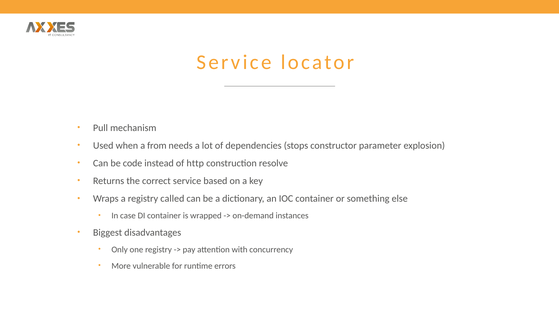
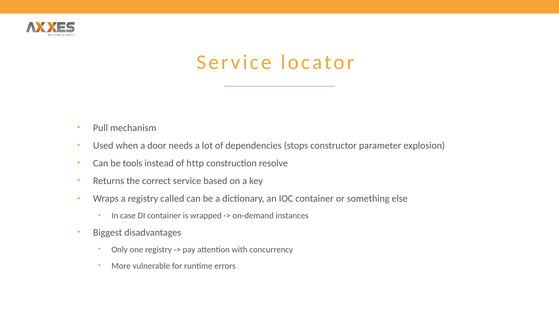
from: from -> door (157, 146)
code: code -> tools (133, 164)
